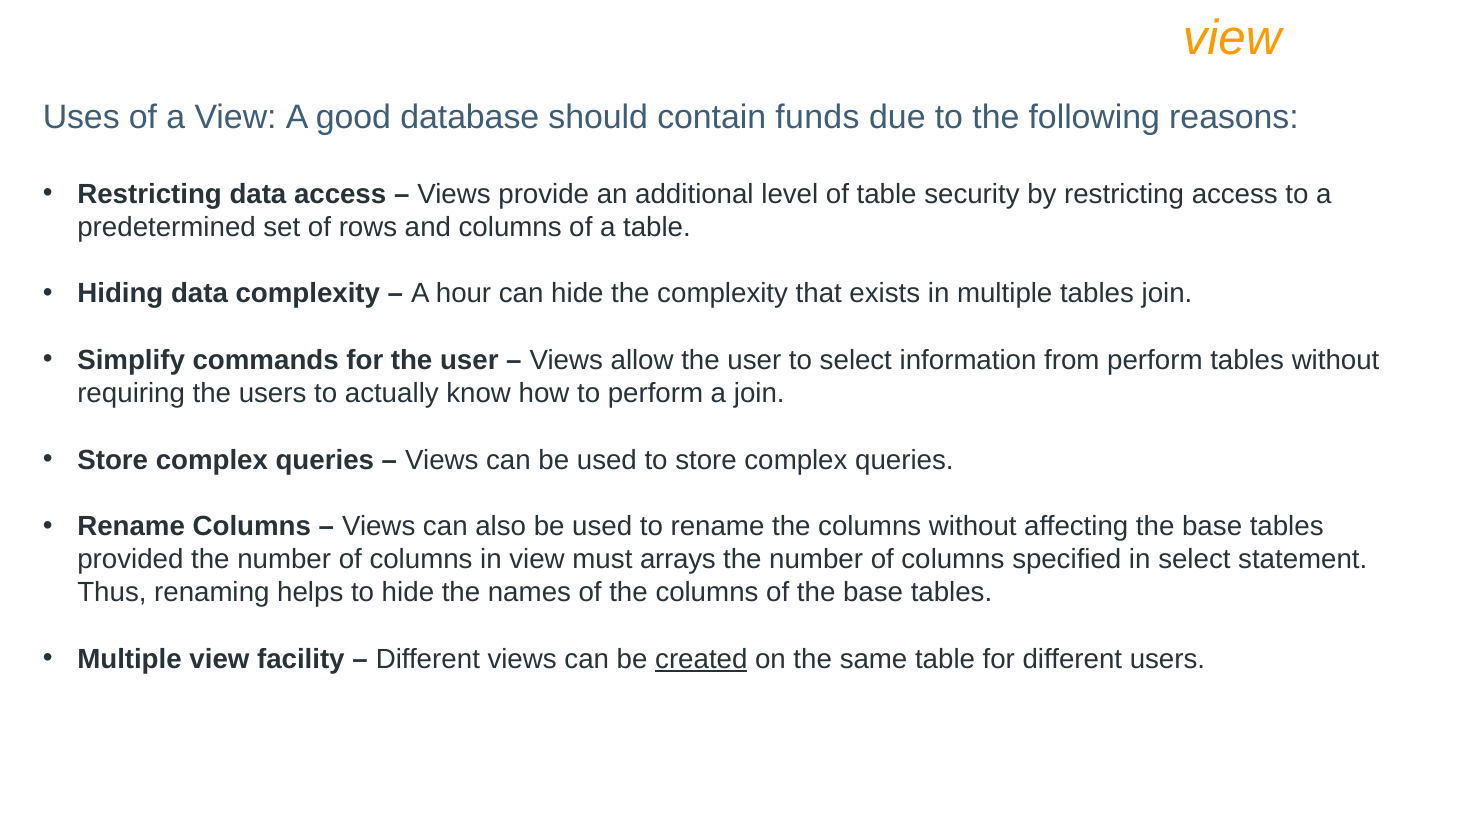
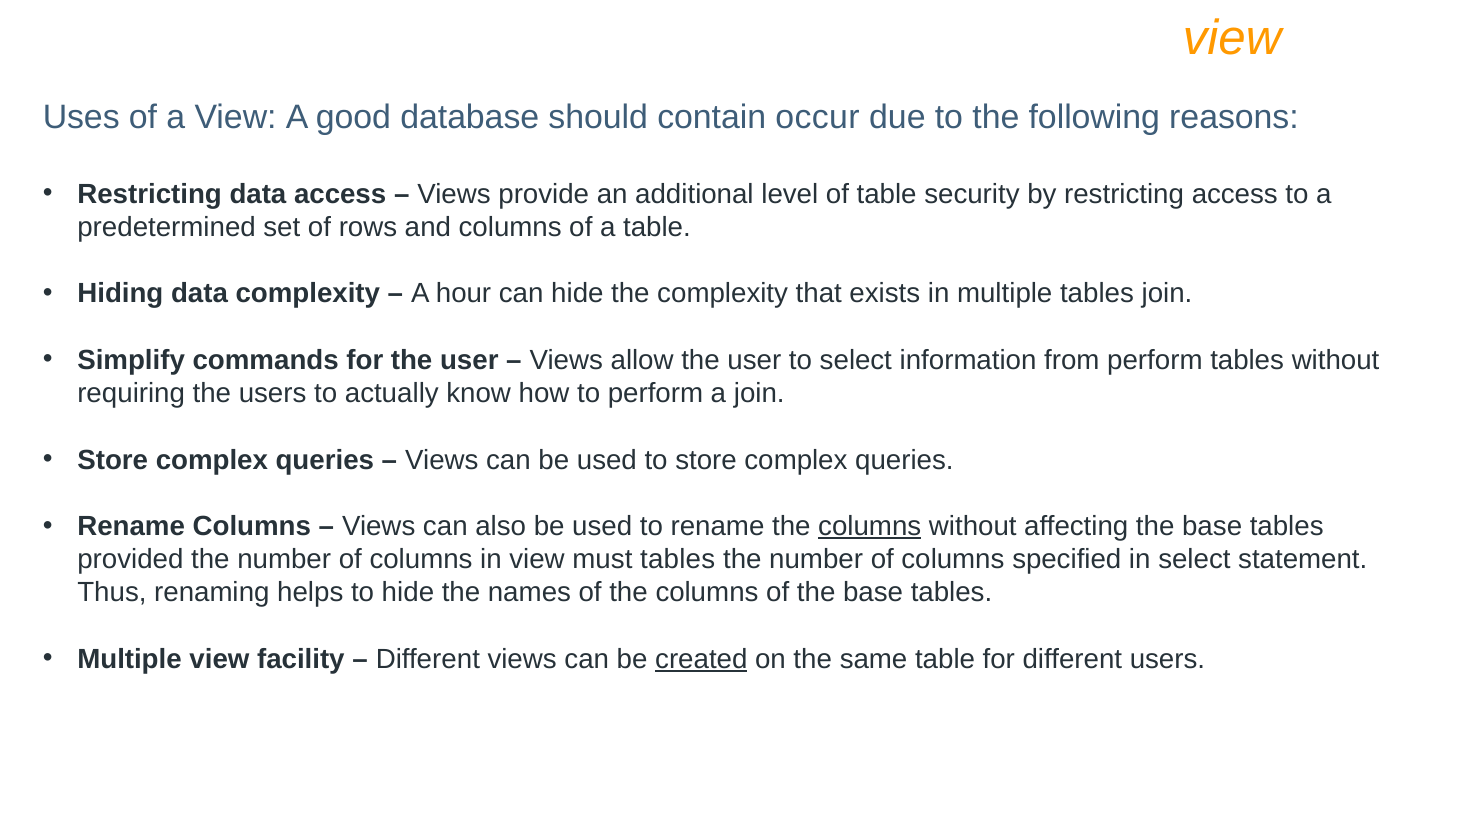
funds: funds -> occur (818, 117)
columns underline: none -> present (870, 526)
must arrays: arrays -> tables (678, 559)
